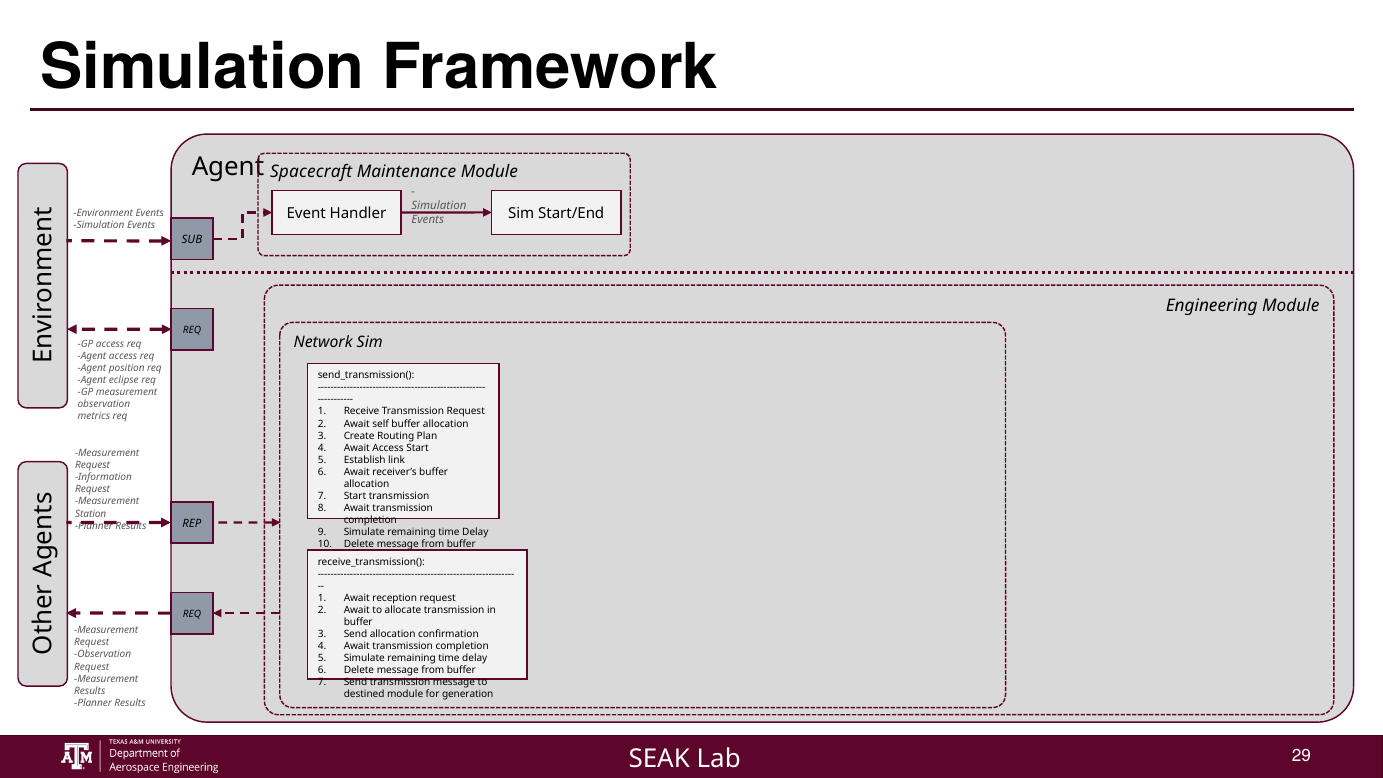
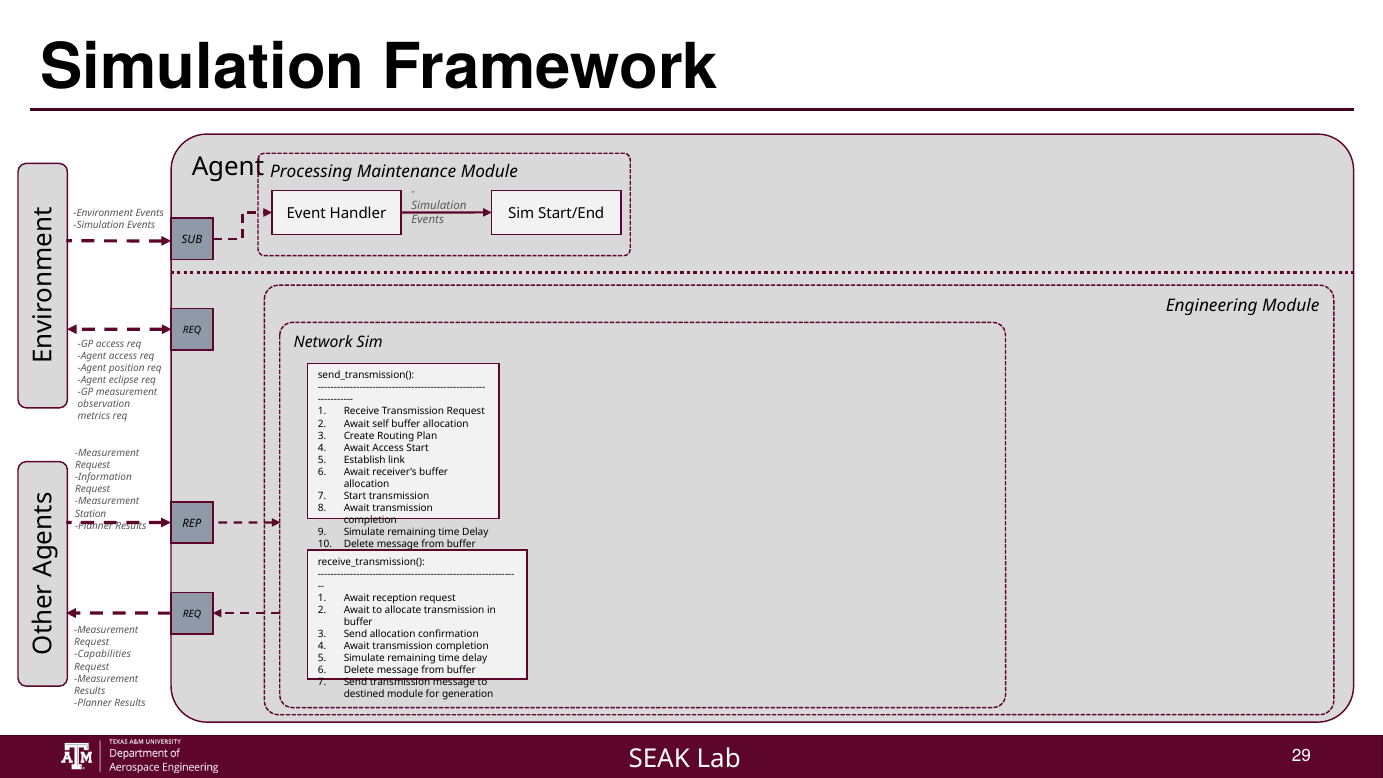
Spacecraft: Spacecraft -> Processing (311, 172)
Observation: Observation -> Capabilities (103, 655)
